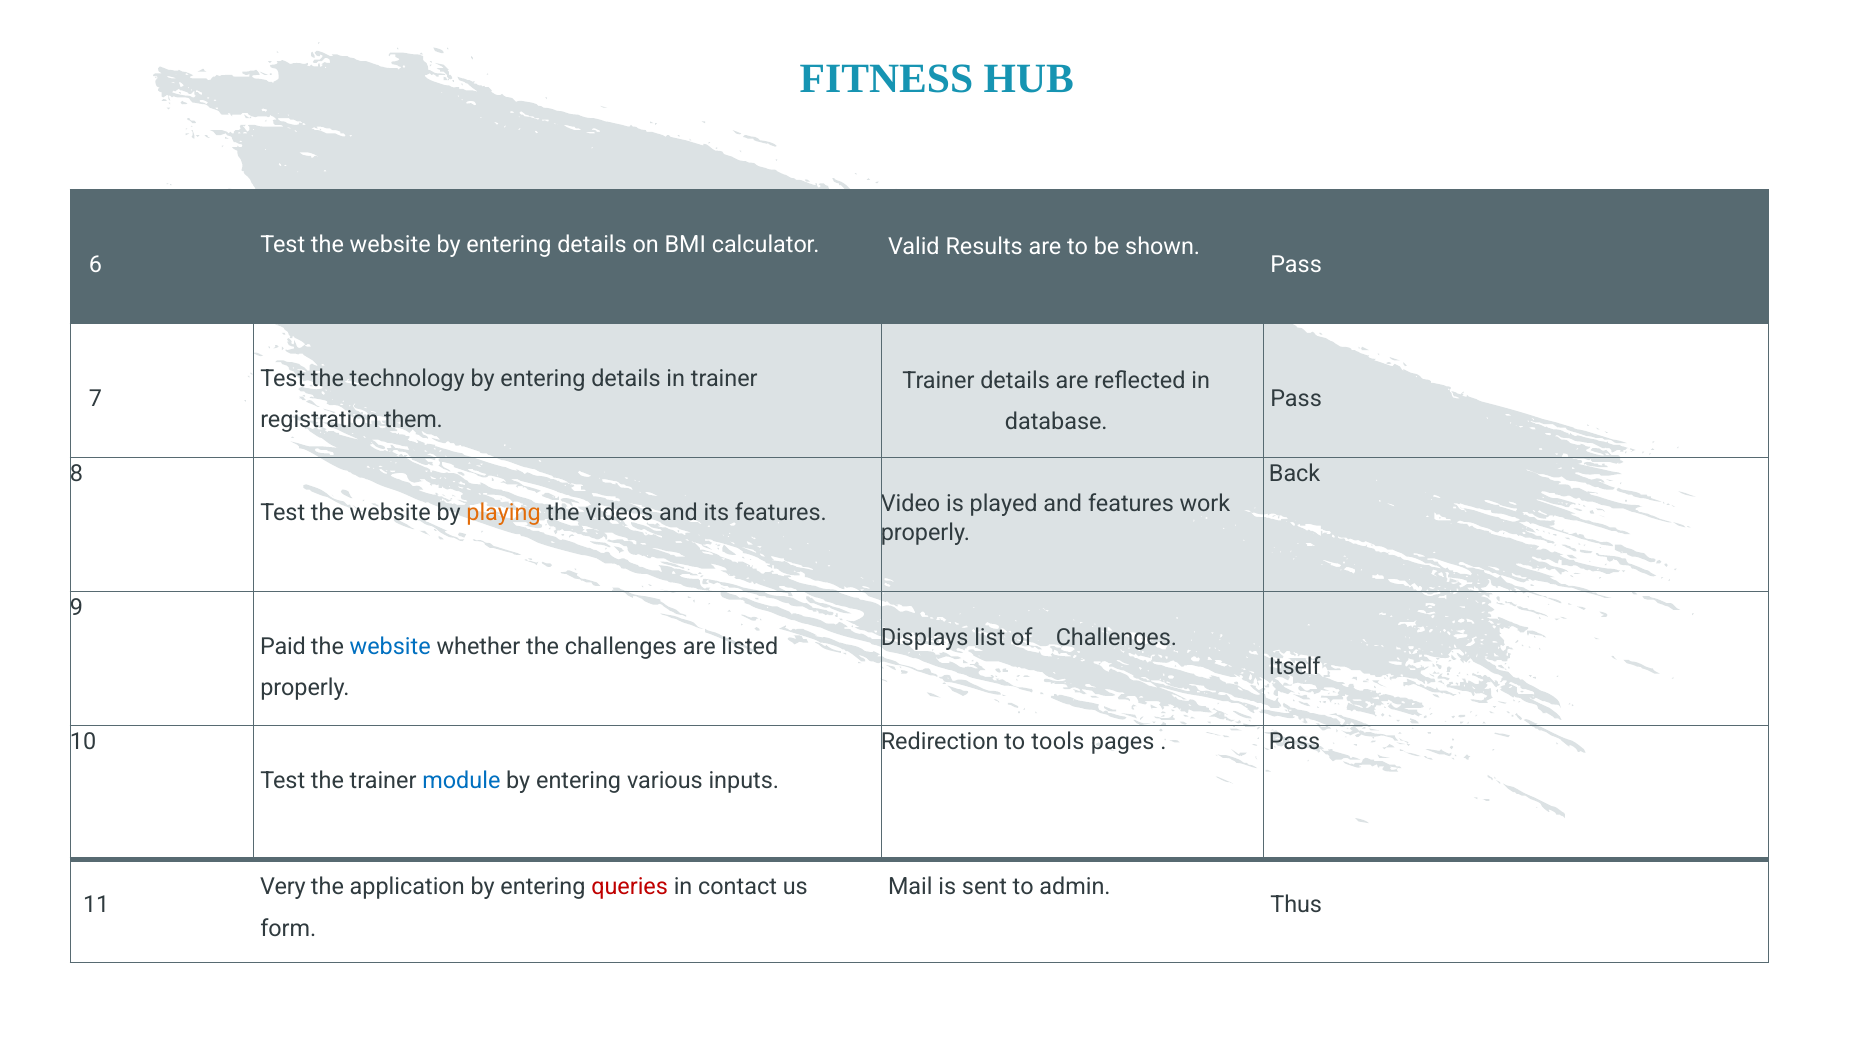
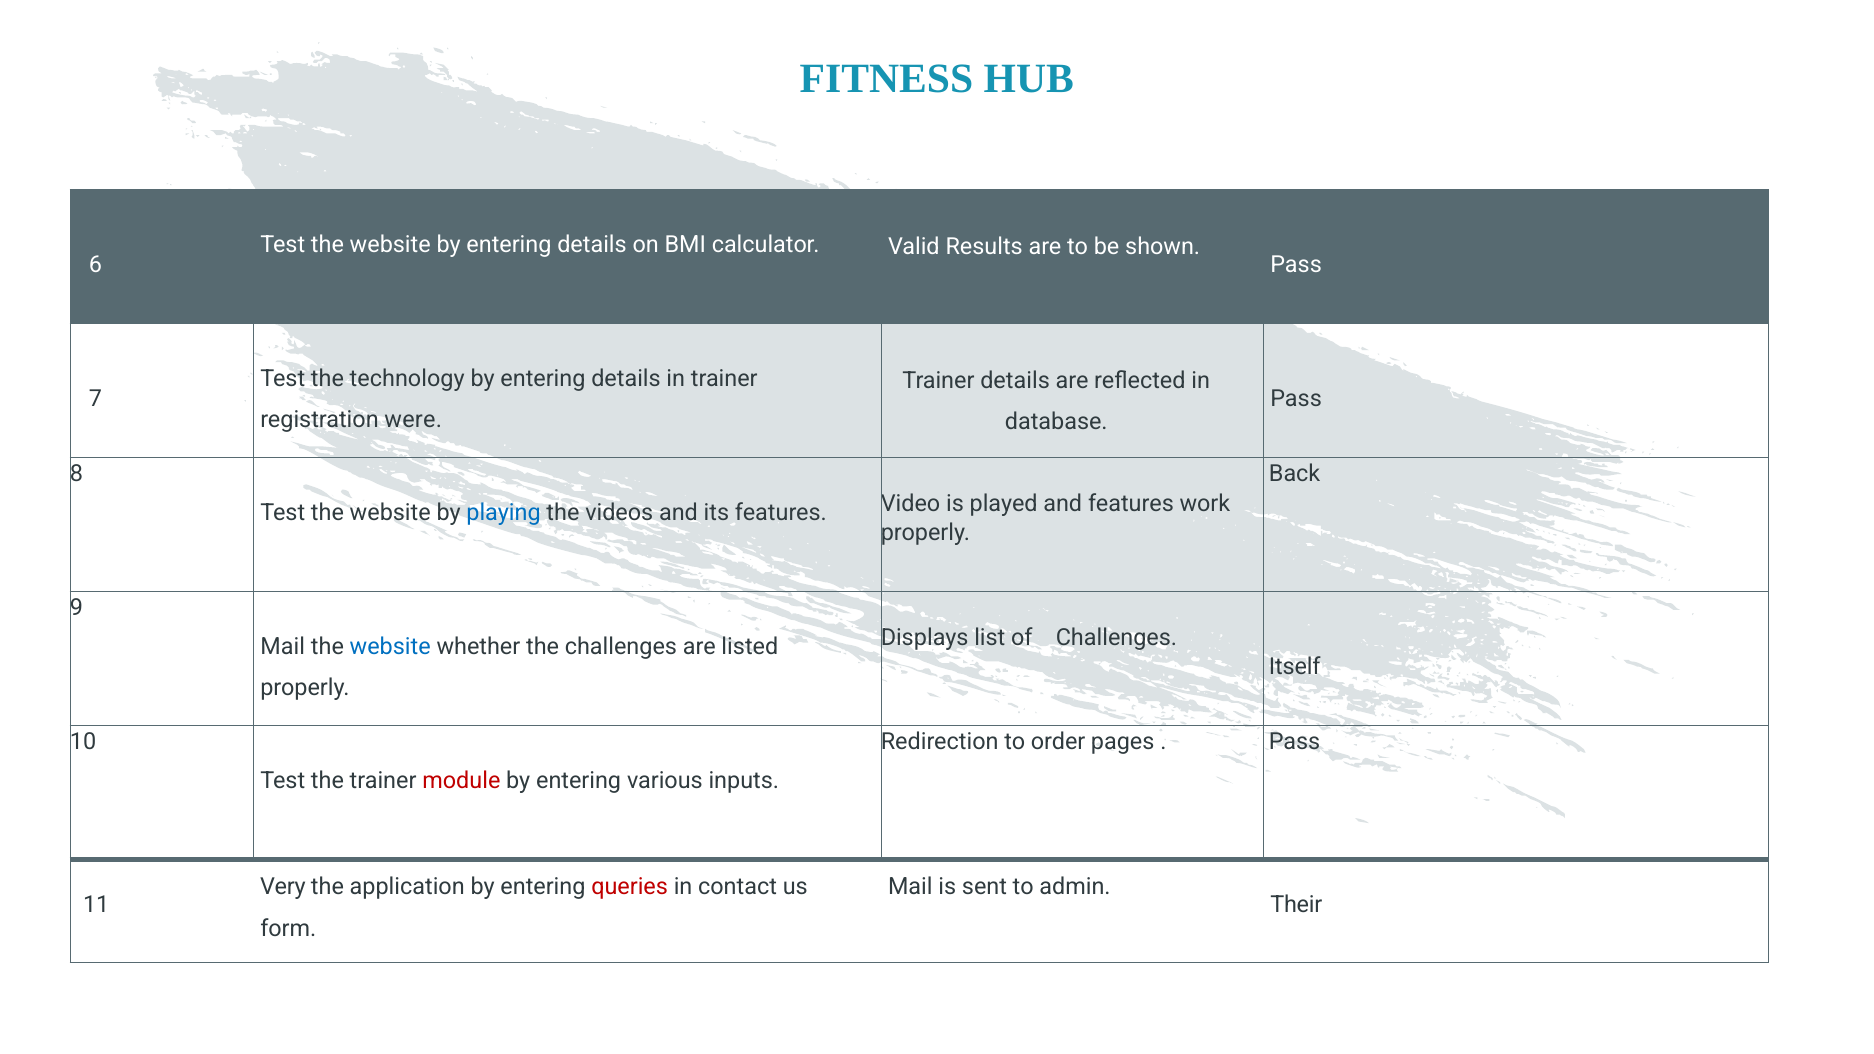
them: them -> were (413, 420)
playing colour: orange -> blue (504, 513)
Paid: Paid -> Mail (283, 647)
tools: tools -> order (1058, 741)
module colour: blue -> red (461, 781)
Thus: Thus -> Their (1296, 905)
